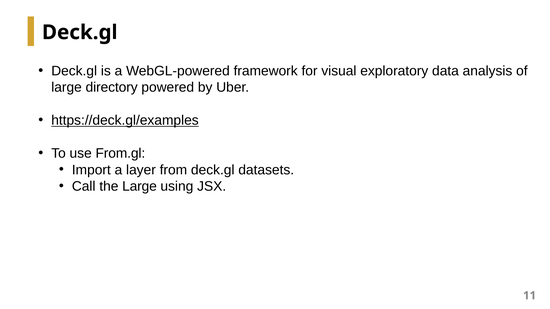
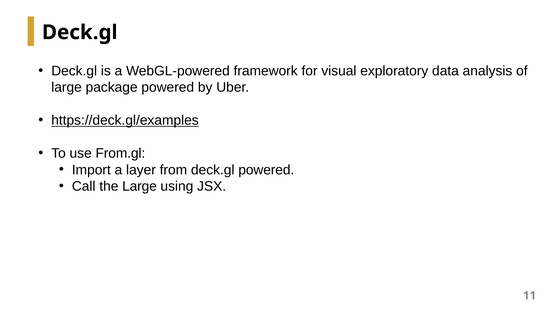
directory: directory -> package (112, 88)
deck.gl datasets: datasets -> powered (266, 170)
